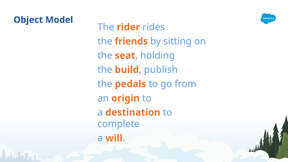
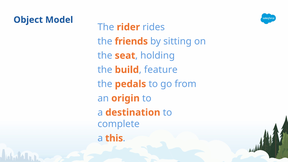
publish: publish -> feature (161, 70)
will: will -> this (114, 138)
